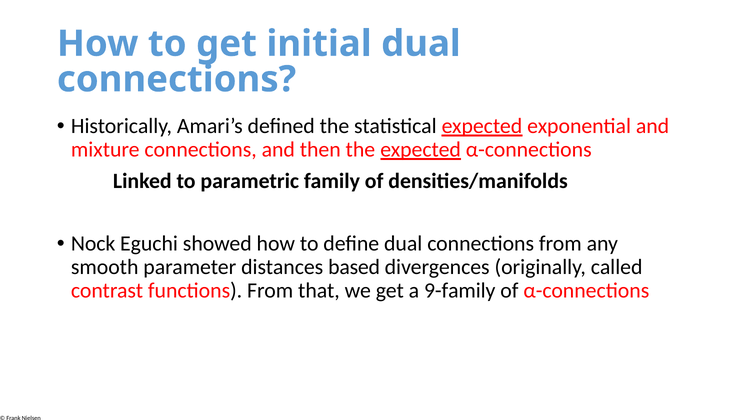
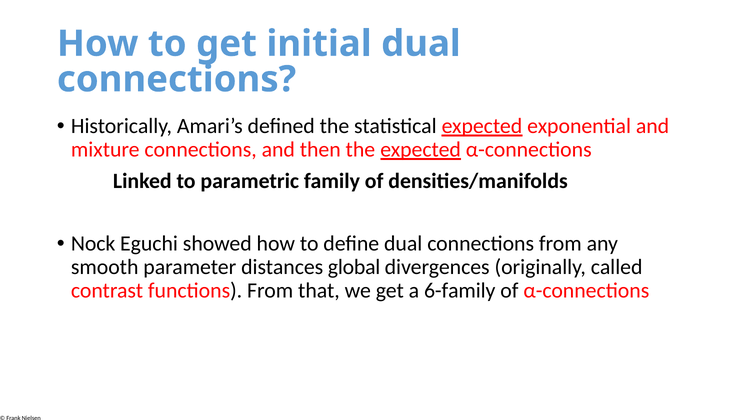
based: based -> global (354, 267)
9-family: 9-family -> 6-family (460, 291)
